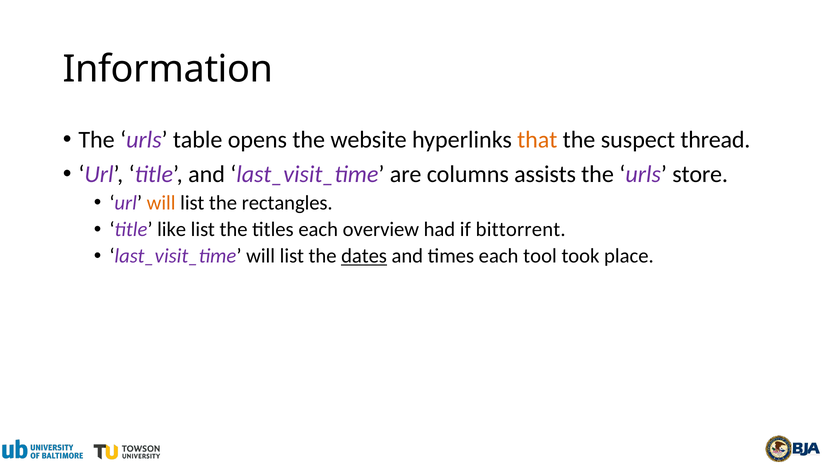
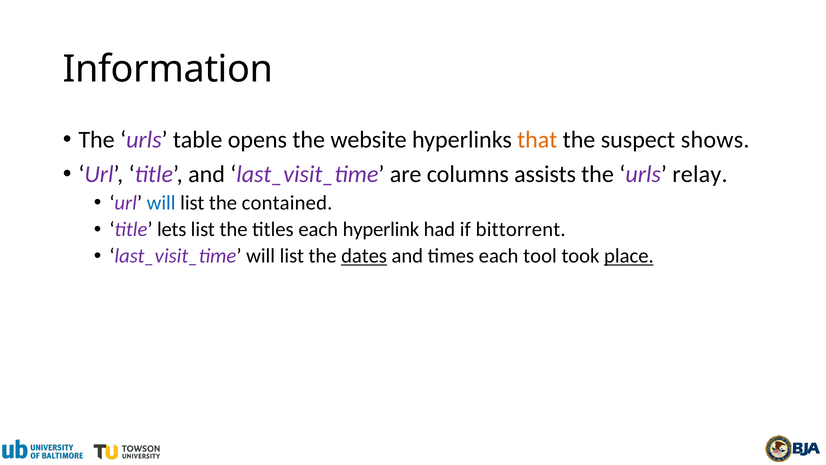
thread: thread -> shows (715, 140)
store: store -> relay (700, 174)
will colour: orange -> blue (161, 203)
rectangles: rectangles -> contained (287, 203)
like: like -> lets (172, 229)
overview: overview -> hyperlink (381, 229)
place underline: none -> present (629, 256)
